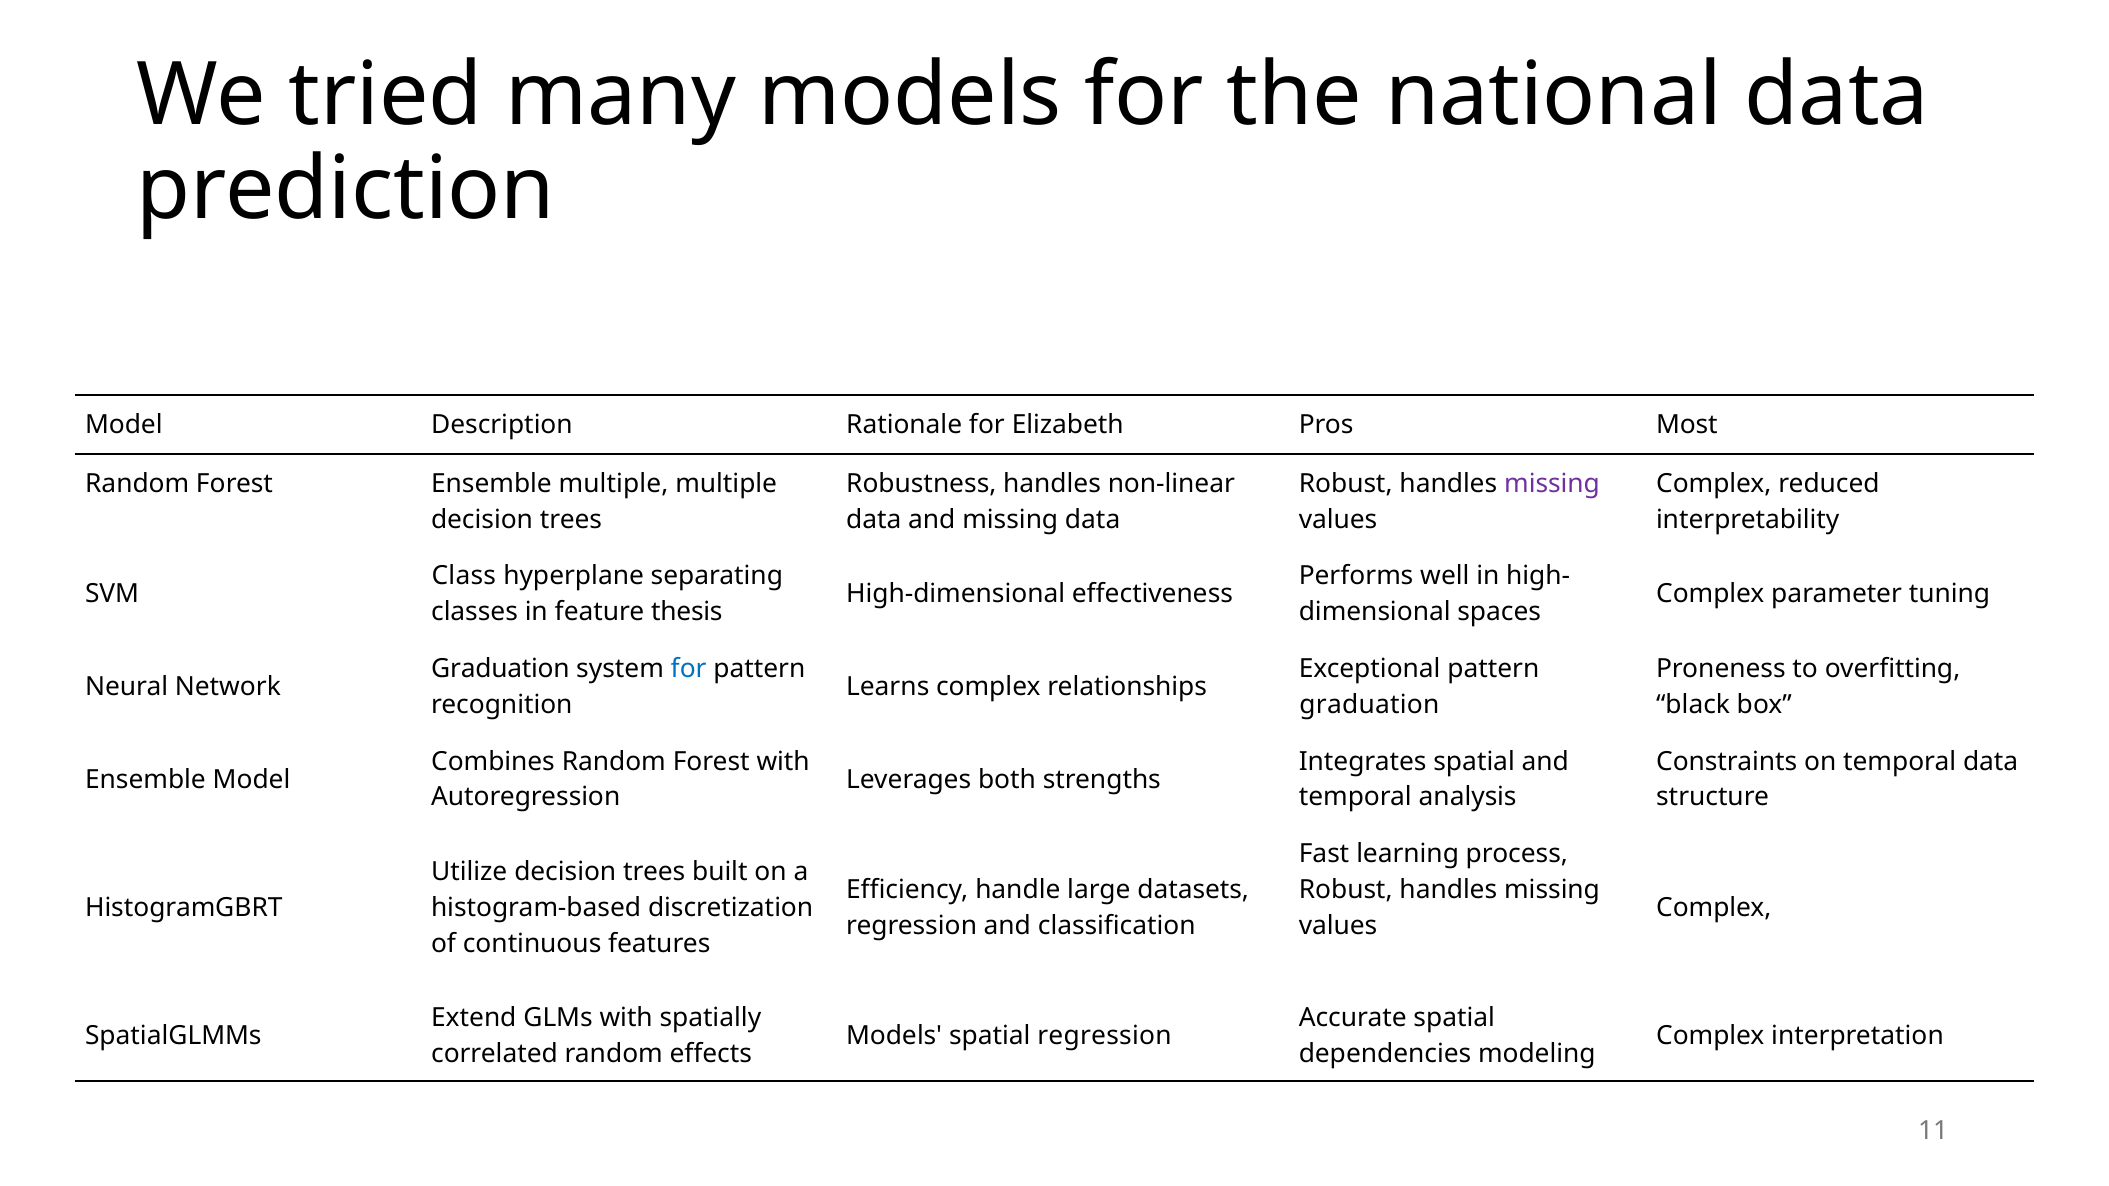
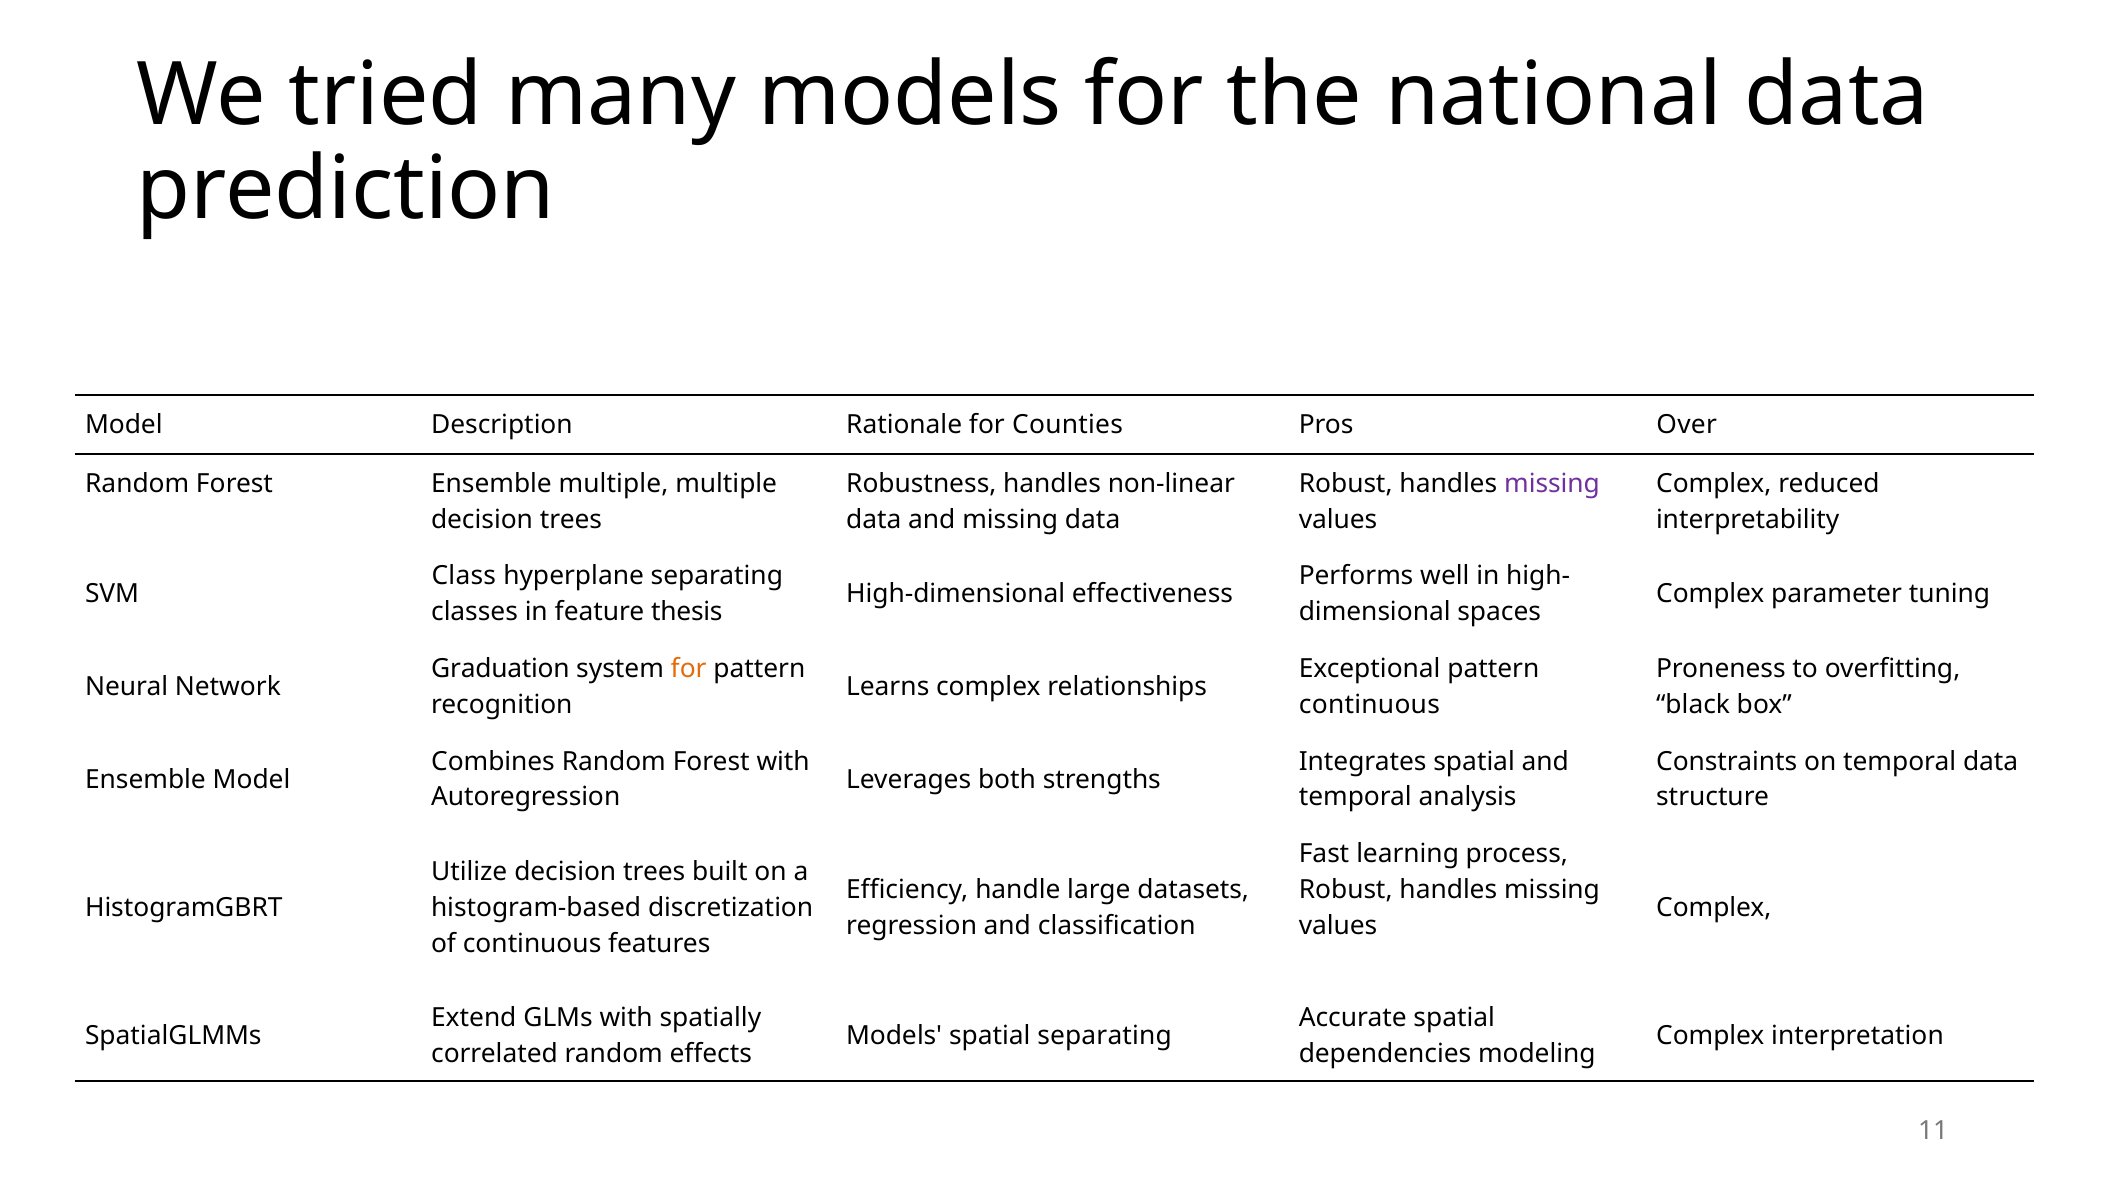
Elizabeth: Elizabeth -> Counties (1068, 425)
Most: Most -> Over (1687, 425)
for colour: blue -> orange (689, 669)
graduation: graduation -> continuous (1369, 705)
spatial regression: regression -> separating (1105, 1036)
